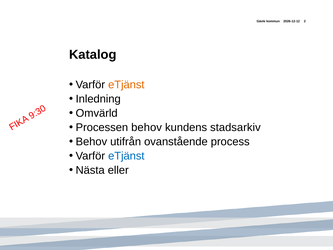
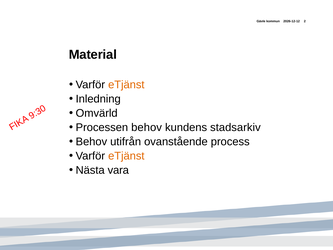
Katalog: Katalog -> Material (93, 55)
eTjänst colour: blue -> orange (126, 156)
eller: eller -> vara (118, 170)
